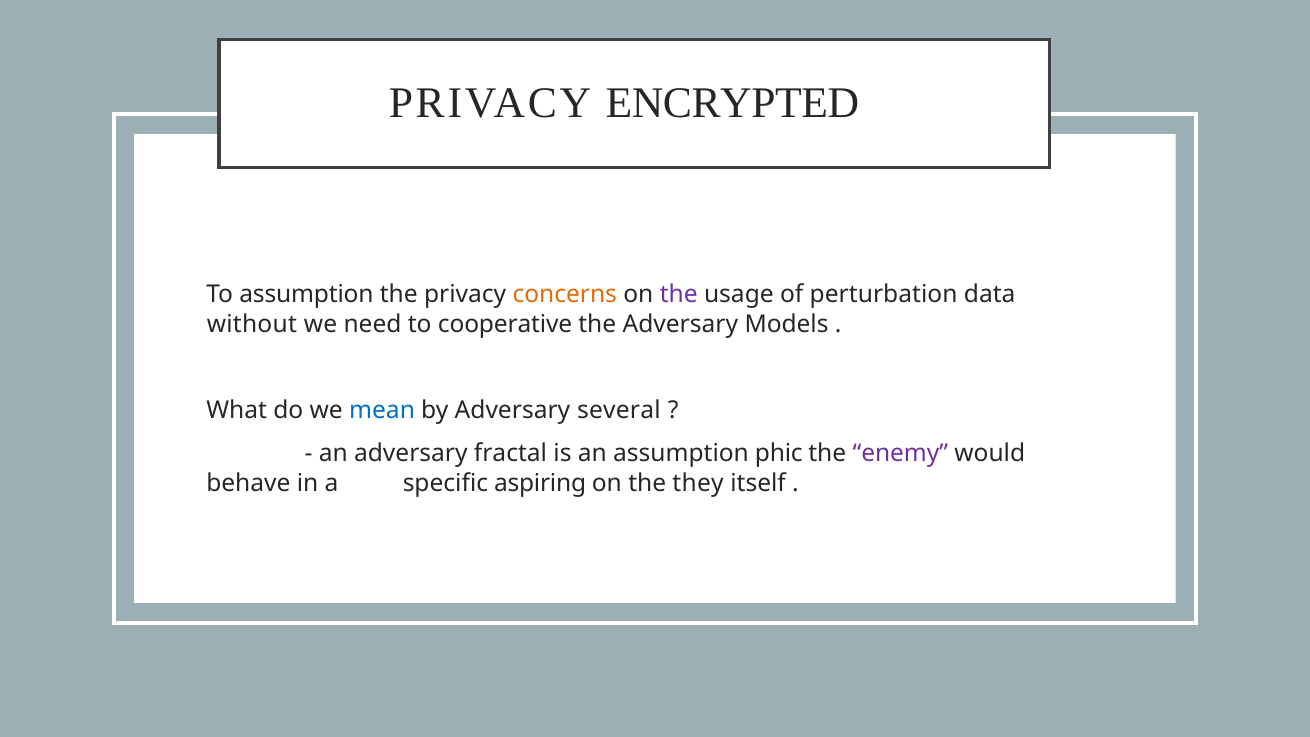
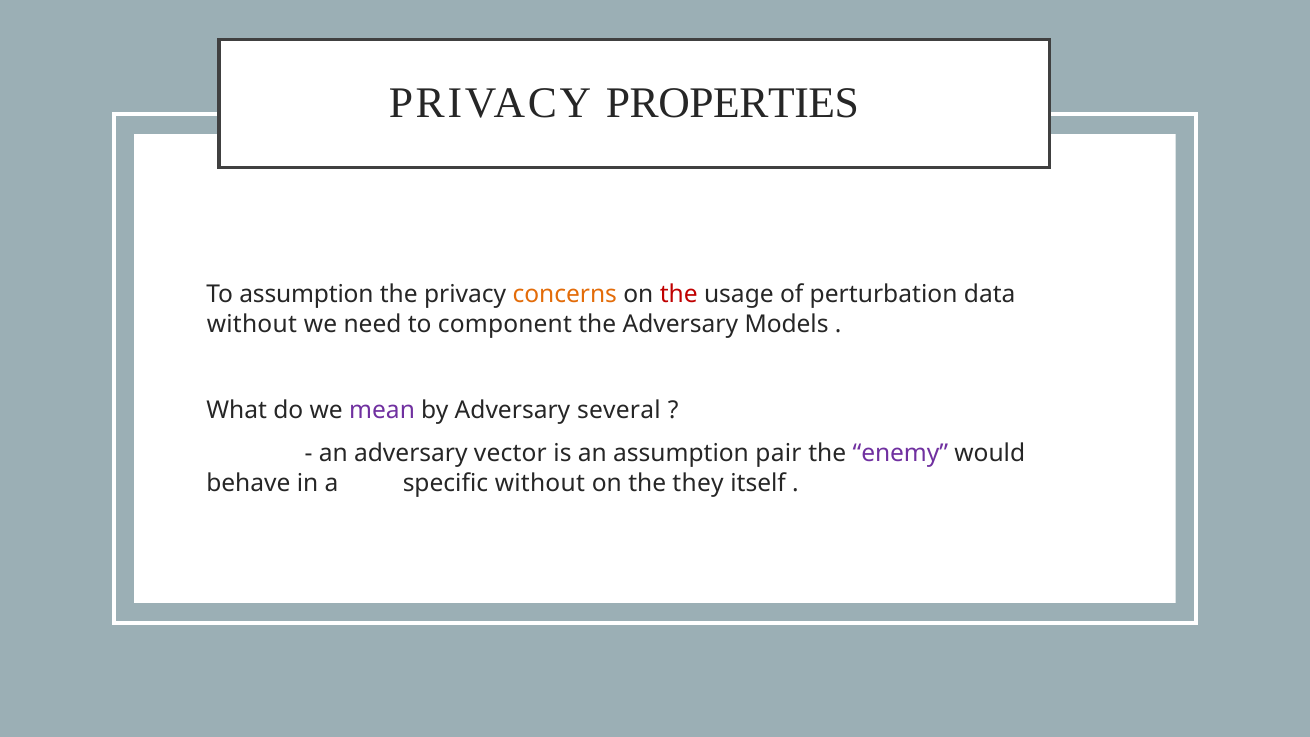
ENCRYPTED: ENCRYPTED -> PROPERTIES (732, 103)
the colour: purple -> red (679, 295)
cooperative: cooperative -> component (505, 324)
mean colour: blue -> purple (382, 410)
fractal: fractal -> vector (510, 453)
phic: phic -> pair (779, 453)
specific aspiring: aspiring -> without (540, 483)
